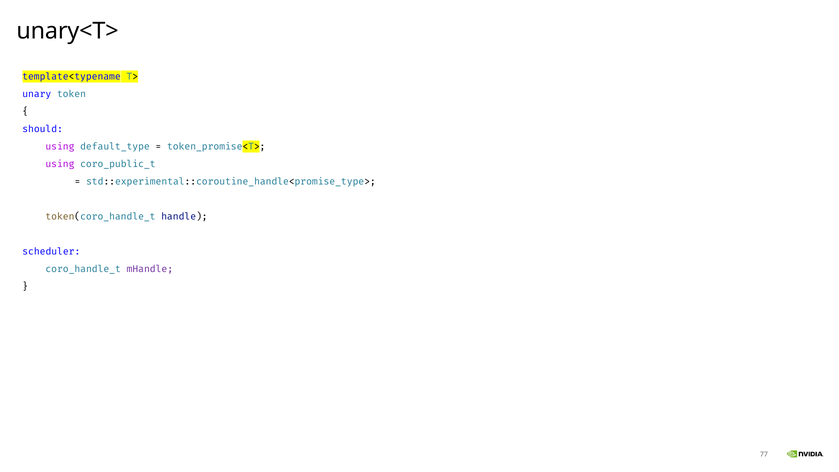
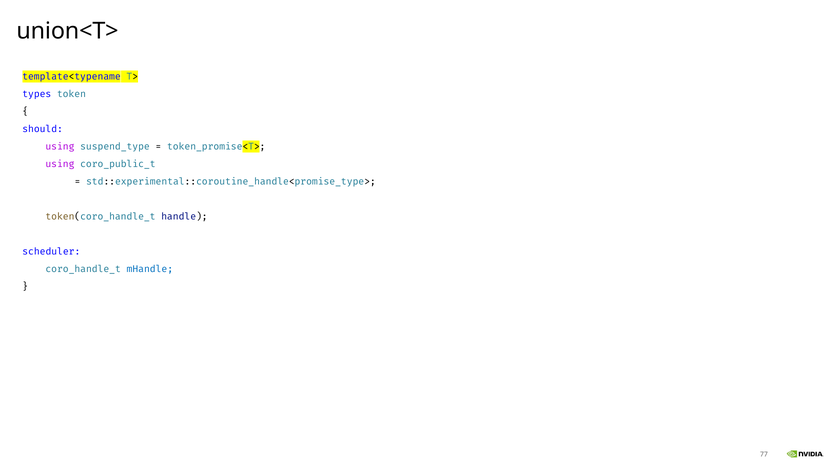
unary<T>: unary<T> -> union<T> (67, 31)
unary: unary -> types (37, 94)
default_type: default_type -> suspend_type (115, 146)
mHandle colour: purple -> blue (150, 269)
